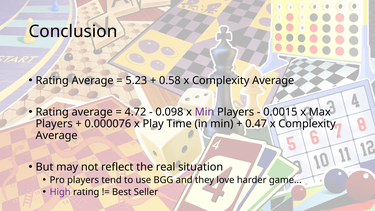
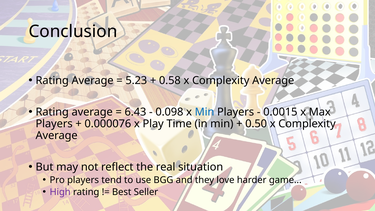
4.72: 4.72 -> 6.43 (135, 112)
Min colour: purple -> blue (205, 112)
0.47: 0.47 -> 0.50 (256, 124)
